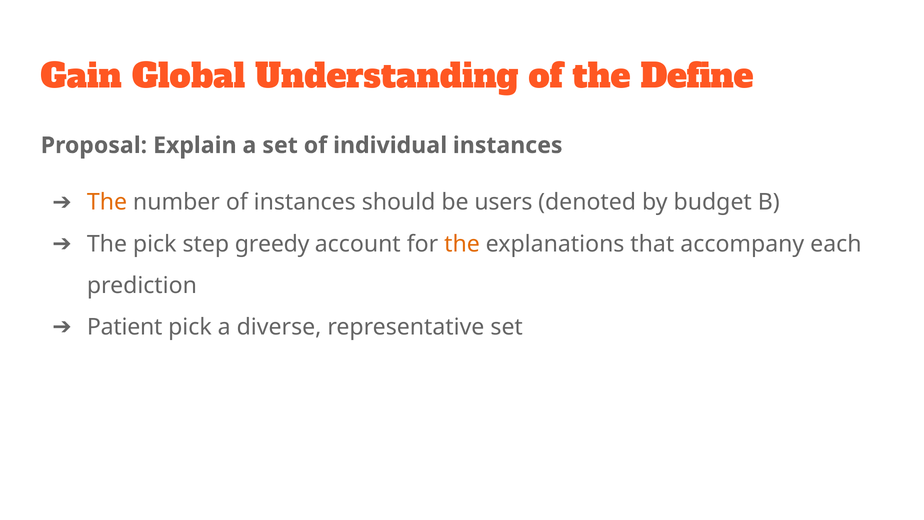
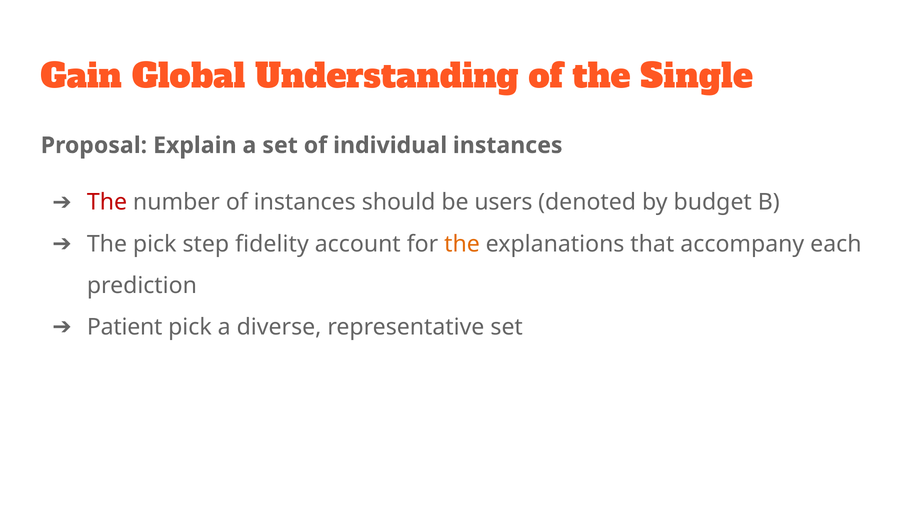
Define: Define -> Single (697, 77)
The colour: orange -> red (107, 202)
greedy: greedy -> fidelity (272, 244)
